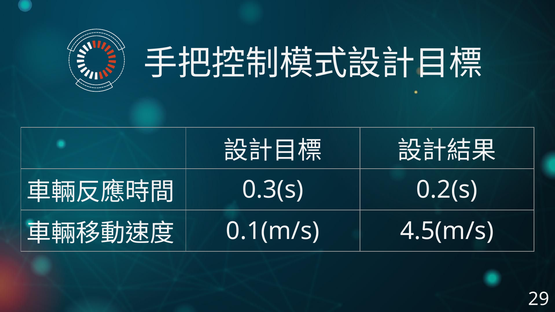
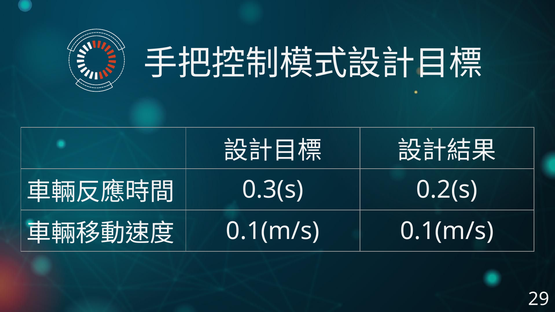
0.1(m/s 4.5(m/s: 4.5(m/s -> 0.1(m/s (447, 231)
